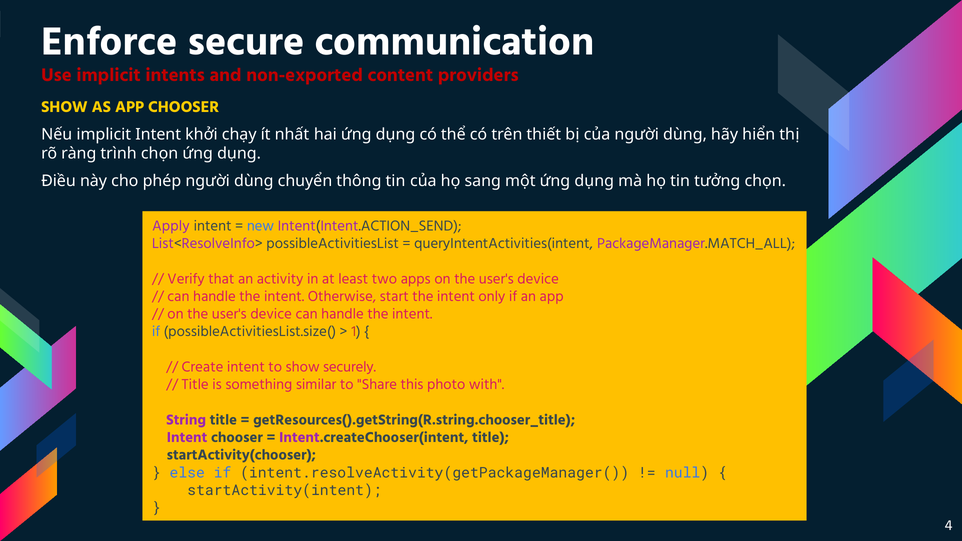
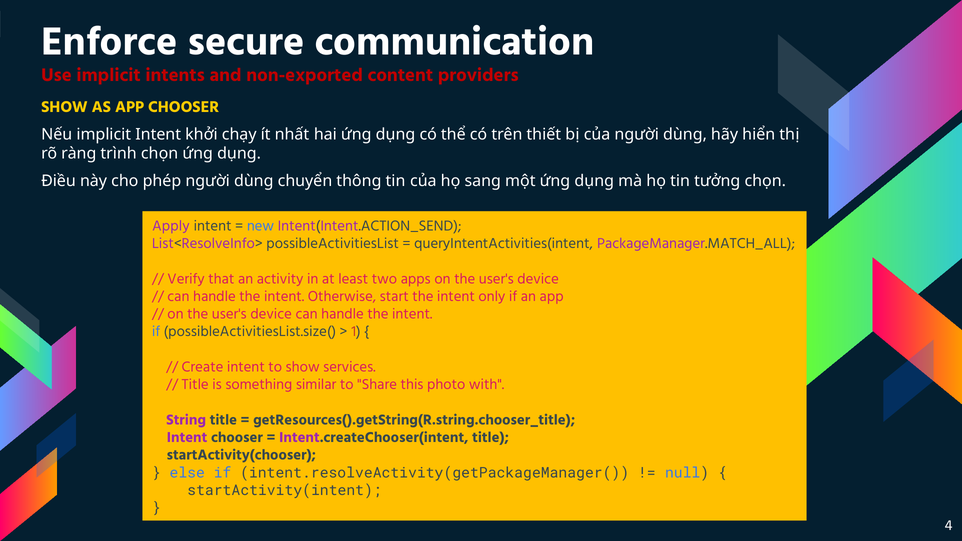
securely: securely -> services (349, 367)
